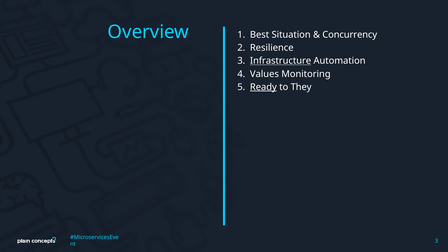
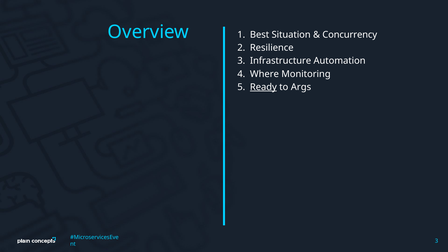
Infrastructure underline: present -> none (281, 61)
Values: Values -> Where (264, 74)
They: They -> Args (301, 87)
